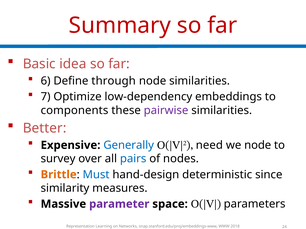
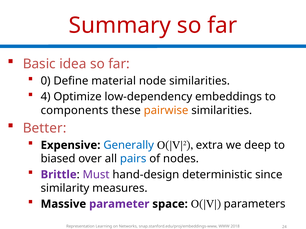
6: 6 -> 0 (46, 81)
through: through -> material (114, 81)
7: 7 -> 4 (46, 97)
pairwise colour: purple -> orange (166, 111)
need: need -> extra (209, 145)
we node: node -> deep (258, 145)
survey: survey -> biased (58, 159)
Brittle colour: orange -> purple (59, 175)
Must colour: blue -> purple (96, 175)
